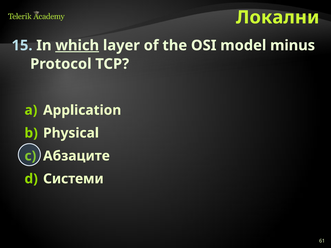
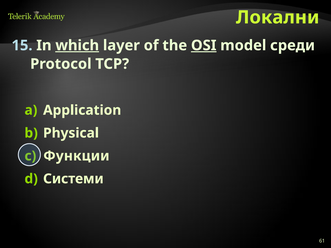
OSI underline: none -> present (204, 45)
minus: minus -> среди (293, 45)
Абзаците: Абзаците -> Функции (76, 156)
